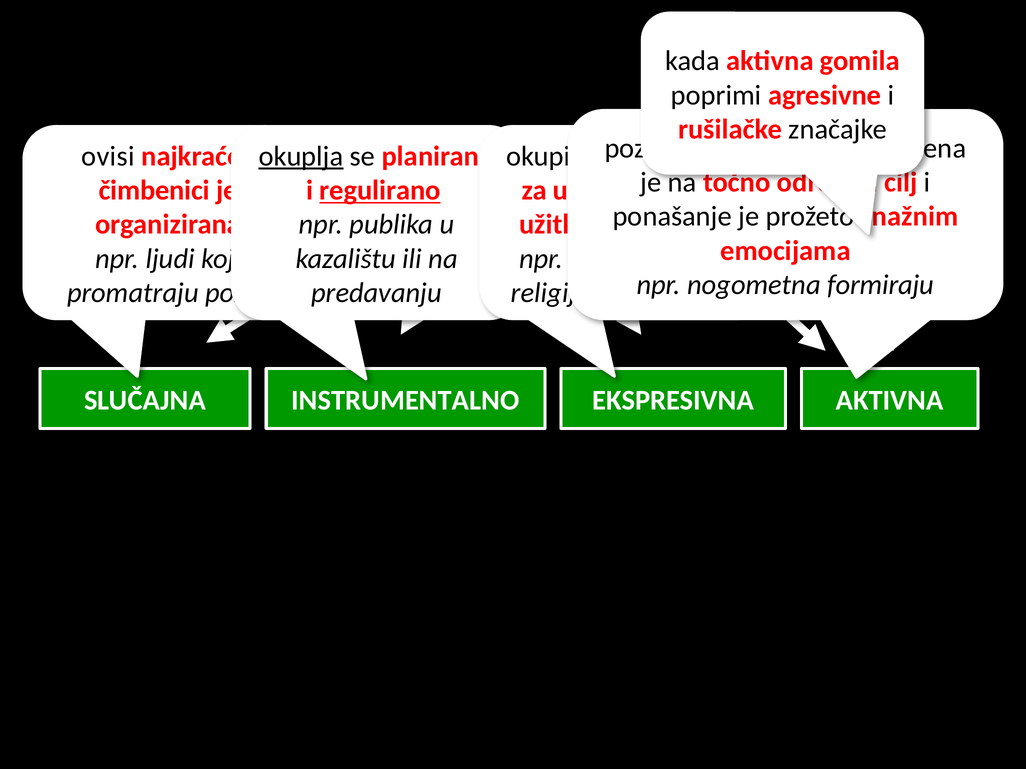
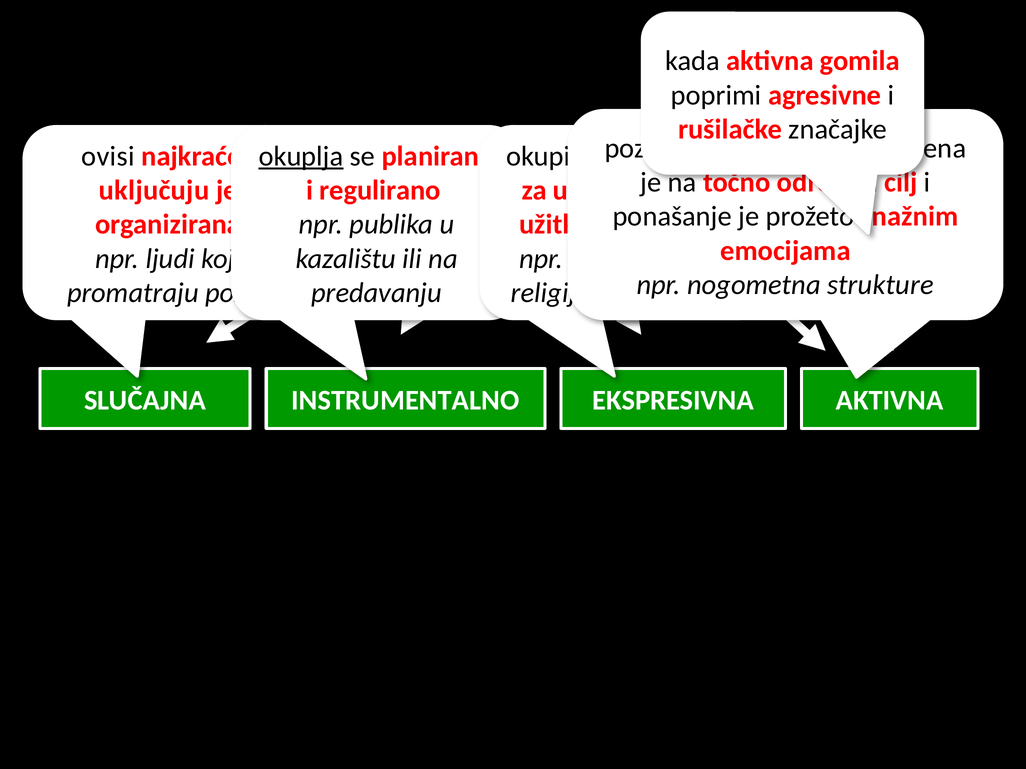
čimbenici: čimbenici -> uključuju (154, 190)
regulirano underline: present -> none (380, 190)
formiraju: formiraju -> strukture (880, 285)
